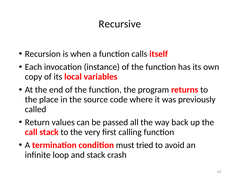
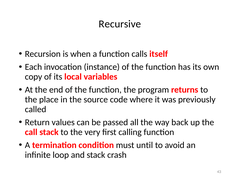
tried: tried -> until (145, 145)
